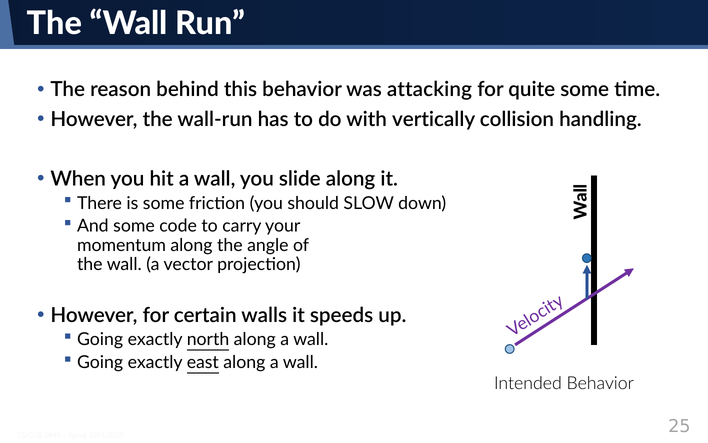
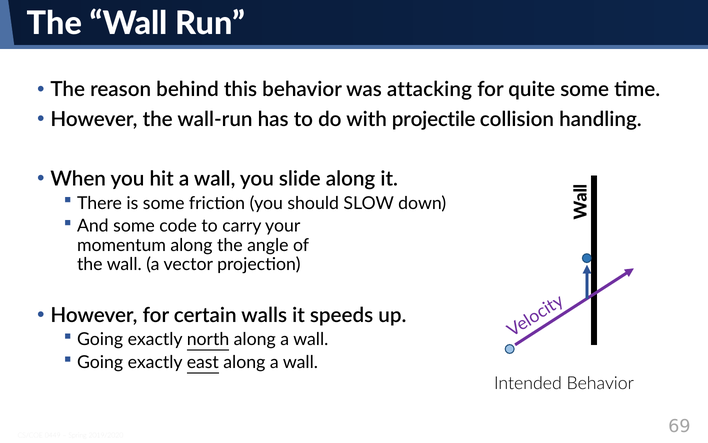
vertically: vertically -> projectile (434, 119)
25: 25 -> 69 (679, 426)
